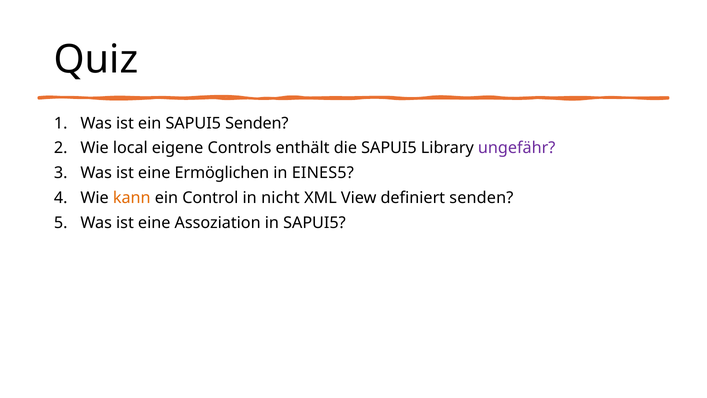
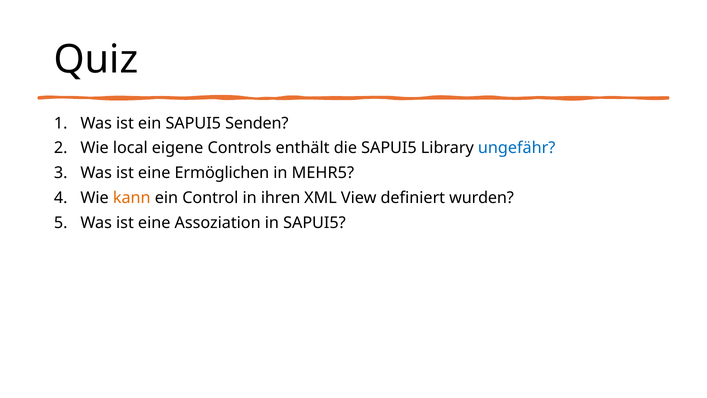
ungefähr colour: purple -> blue (517, 148)
EINES5: EINES5 -> MEHR5 (323, 173)
nicht: nicht -> ihren (281, 198)
definiert senden: senden -> wurden (482, 198)
